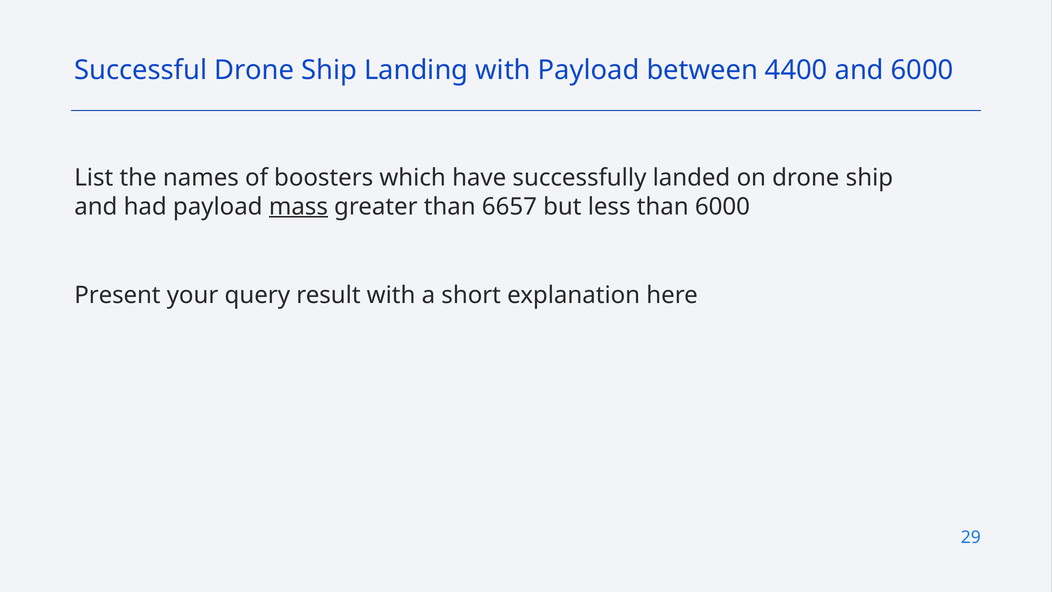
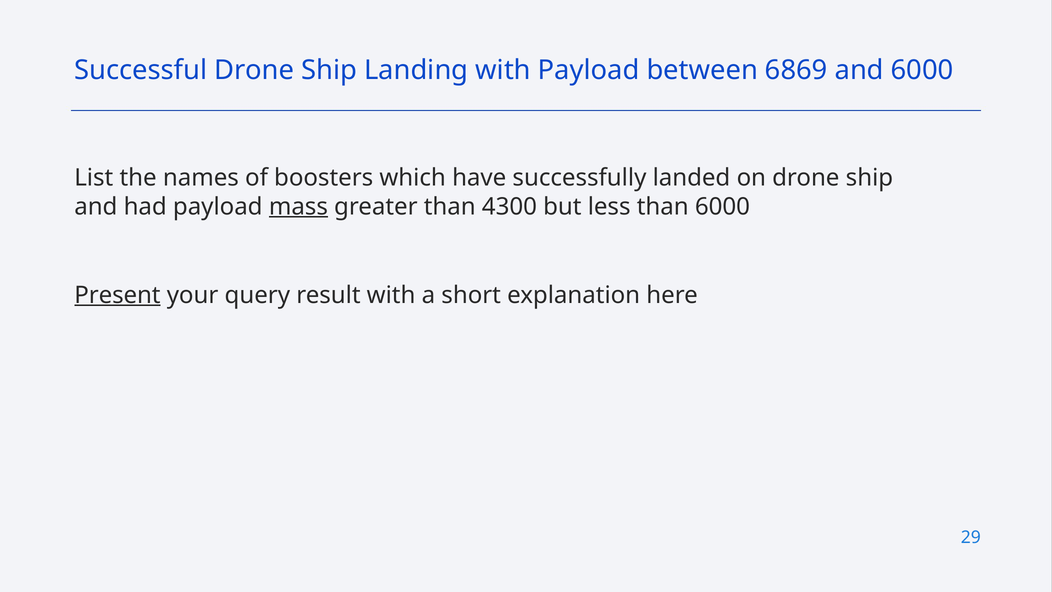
4400: 4400 -> 6869 (796, 70)
6657: 6657 -> 4300 (509, 206)
Present underline: none -> present (117, 295)
